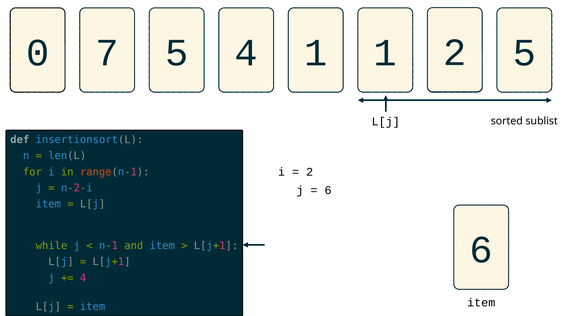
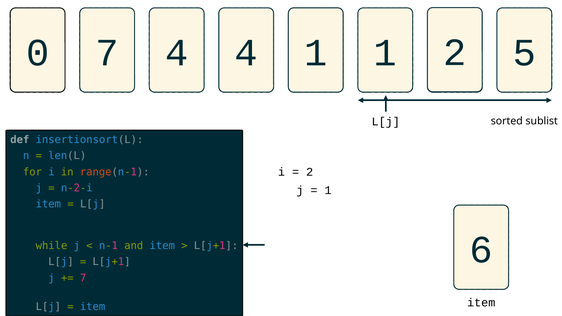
7 5: 5 -> 4 (177, 53)
6: 6 -> 1 (328, 190)
4: 4 -> 7 (83, 278)
